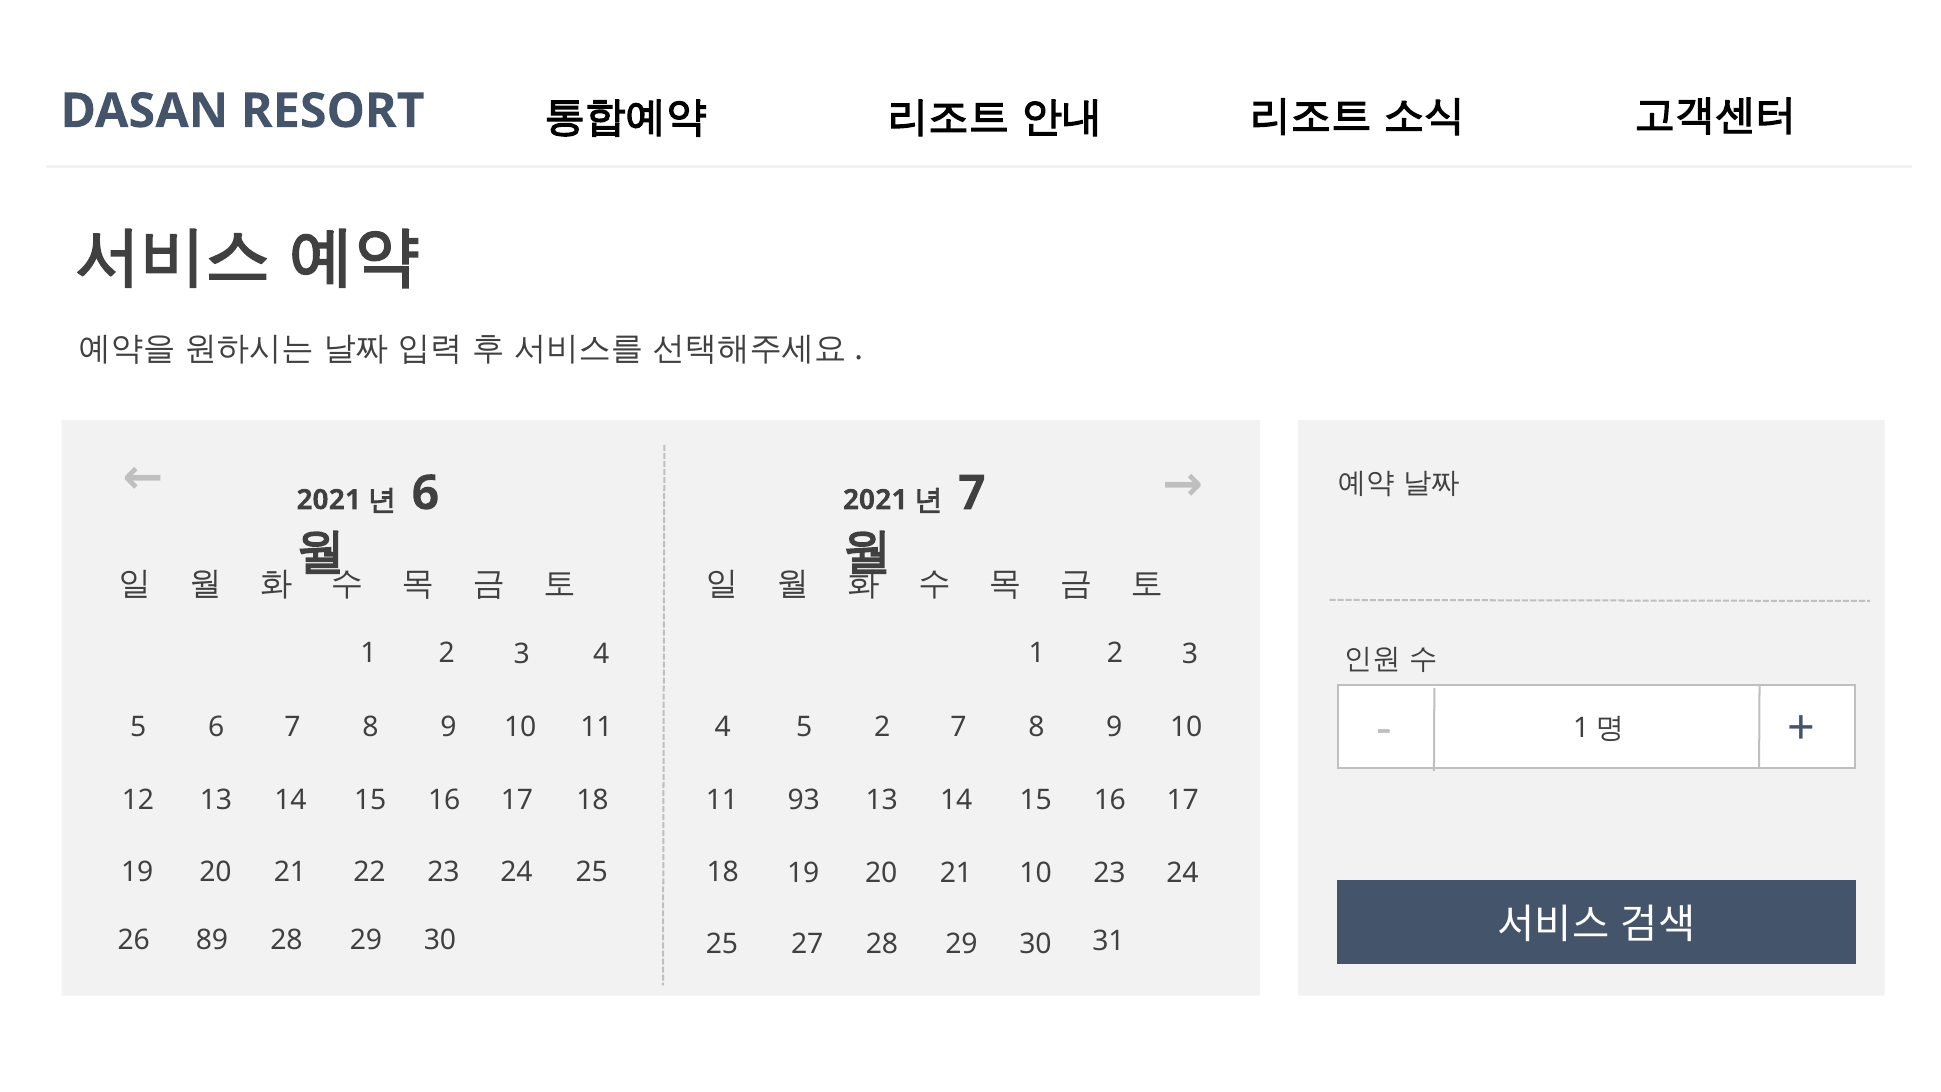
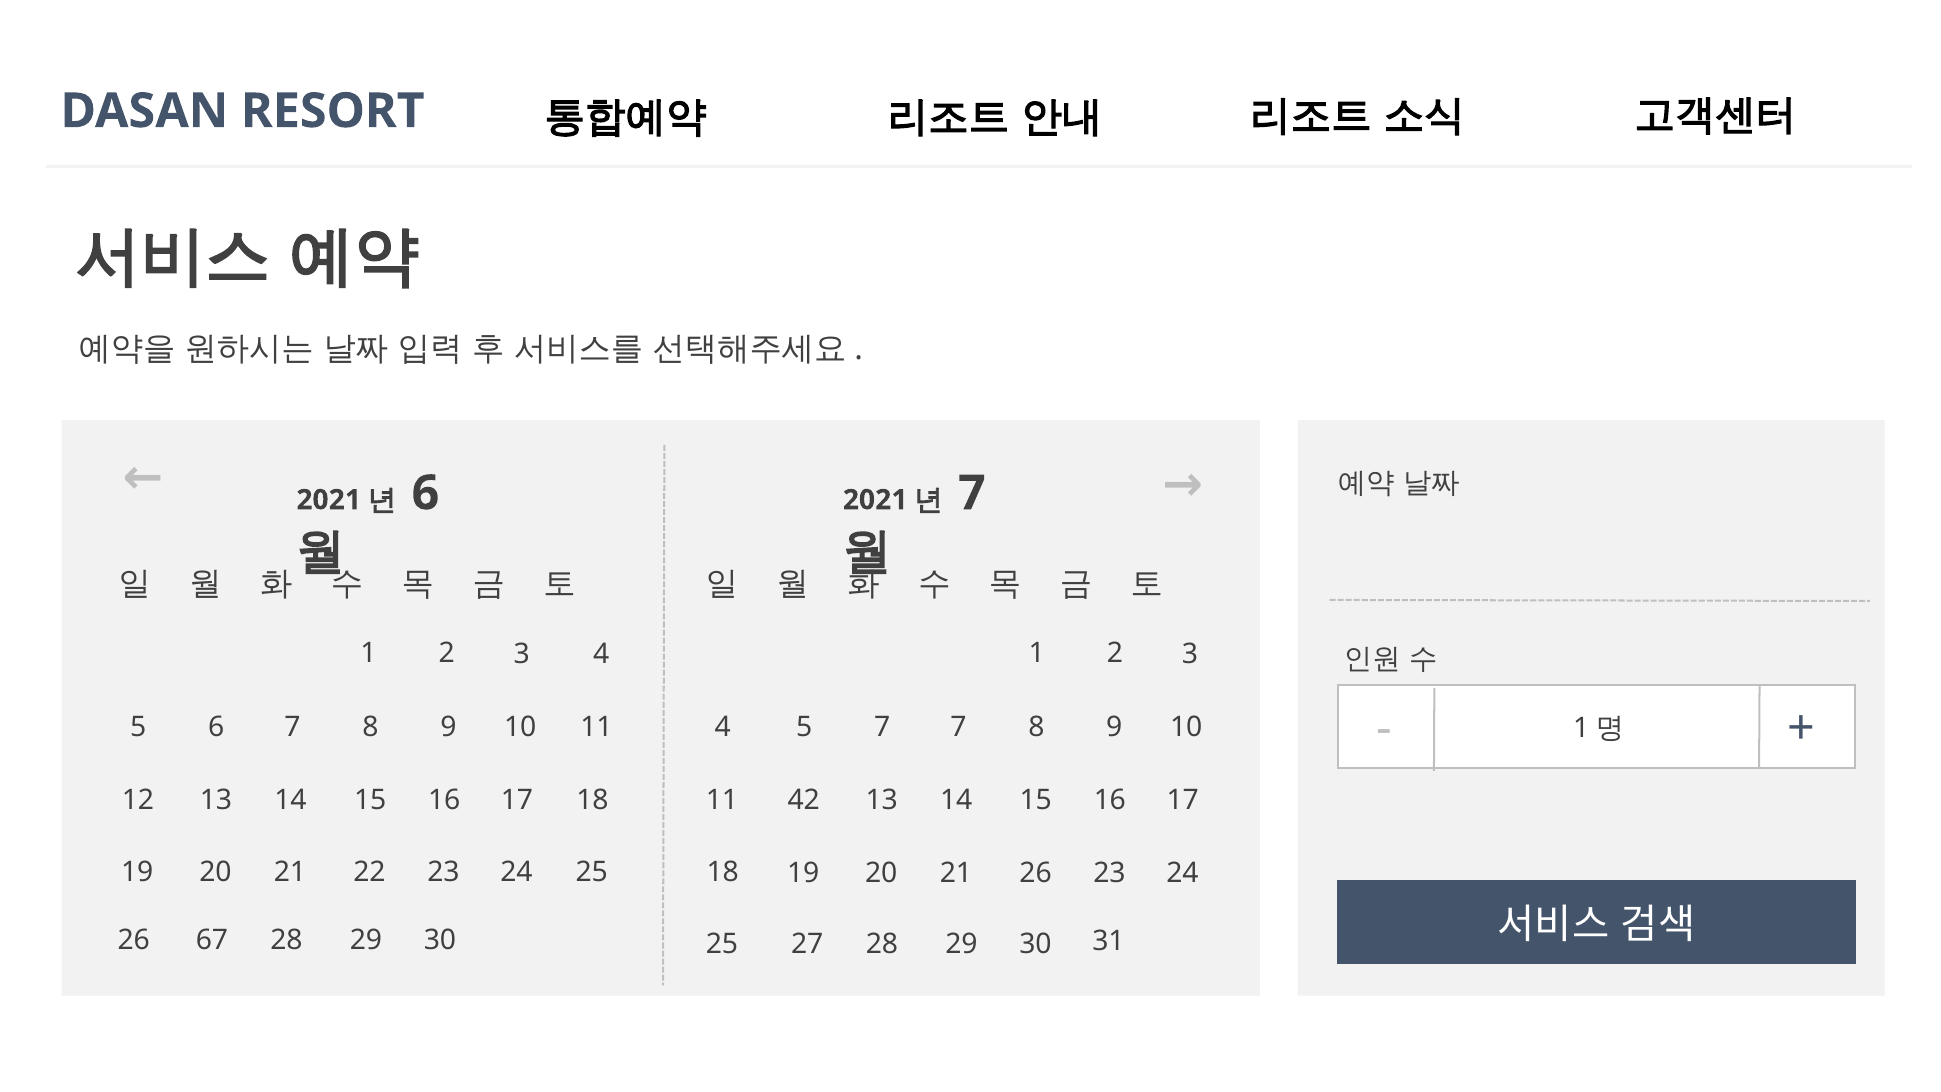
5 2: 2 -> 7 (882, 727)
93: 93 -> 42 (804, 800)
21 10: 10 -> 26 (1036, 873)
89: 89 -> 67 (212, 940)
